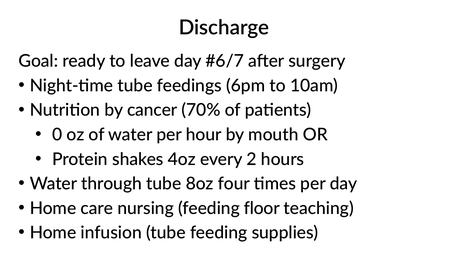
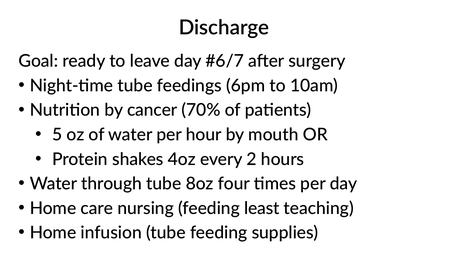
0: 0 -> 5 (57, 135)
floor: floor -> least (262, 208)
